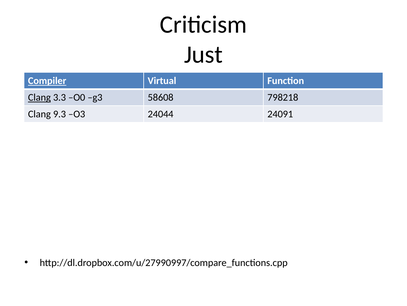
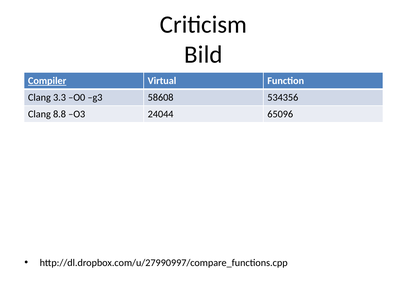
Just: Just -> Bild (203, 54)
Clang underline: present -> none (39, 97)
798218: 798218 -> 534356 (283, 97)
9.3: 9.3 -> 8.8 (60, 114)
24091: 24091 -> 65096 (280, 114)
